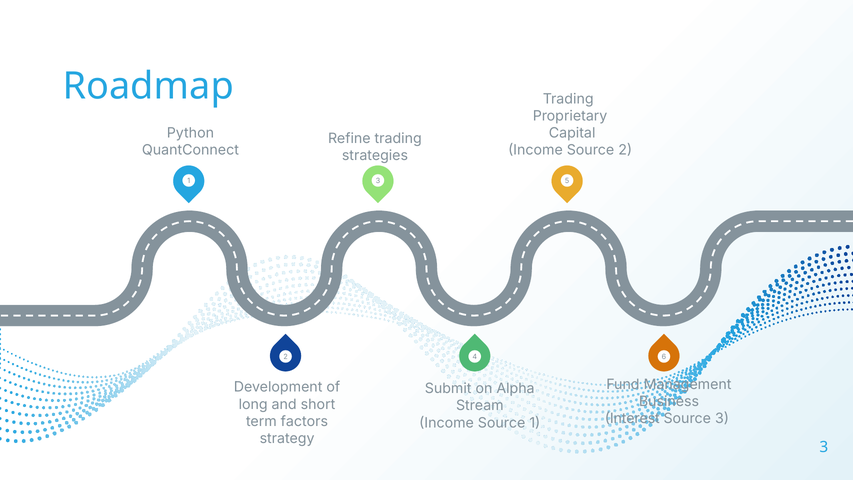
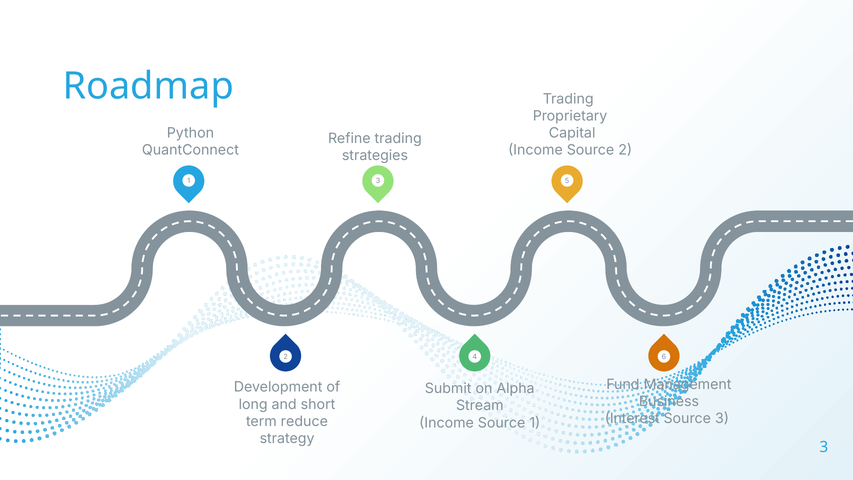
factors: factors -> reduce (304, 421)
